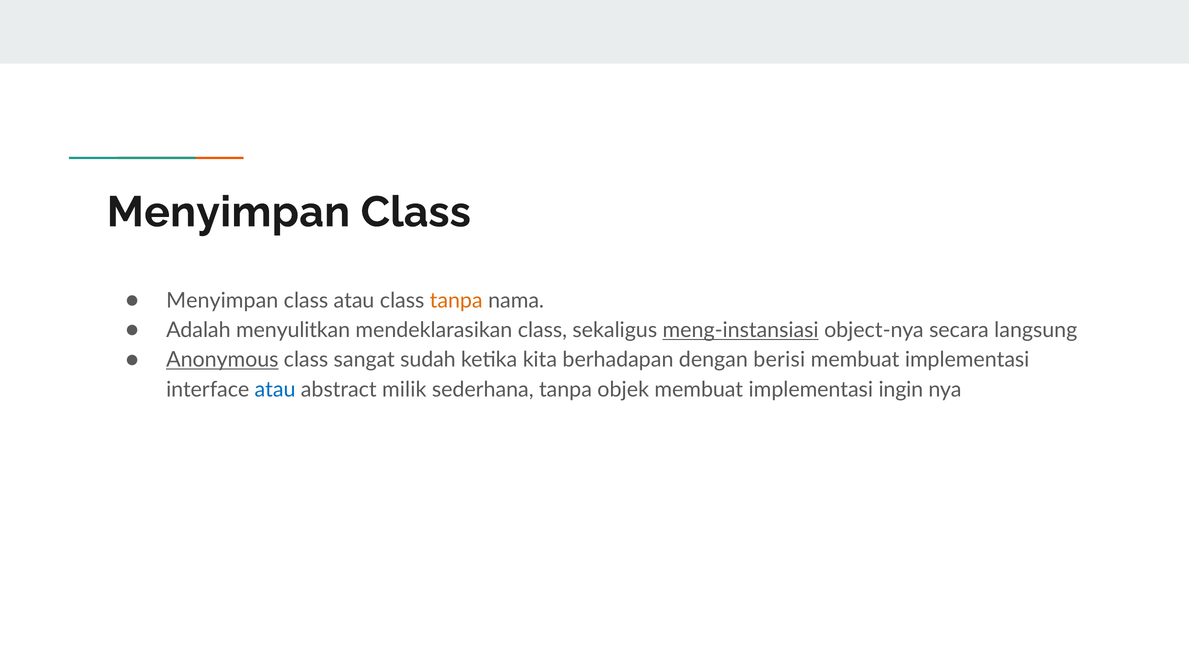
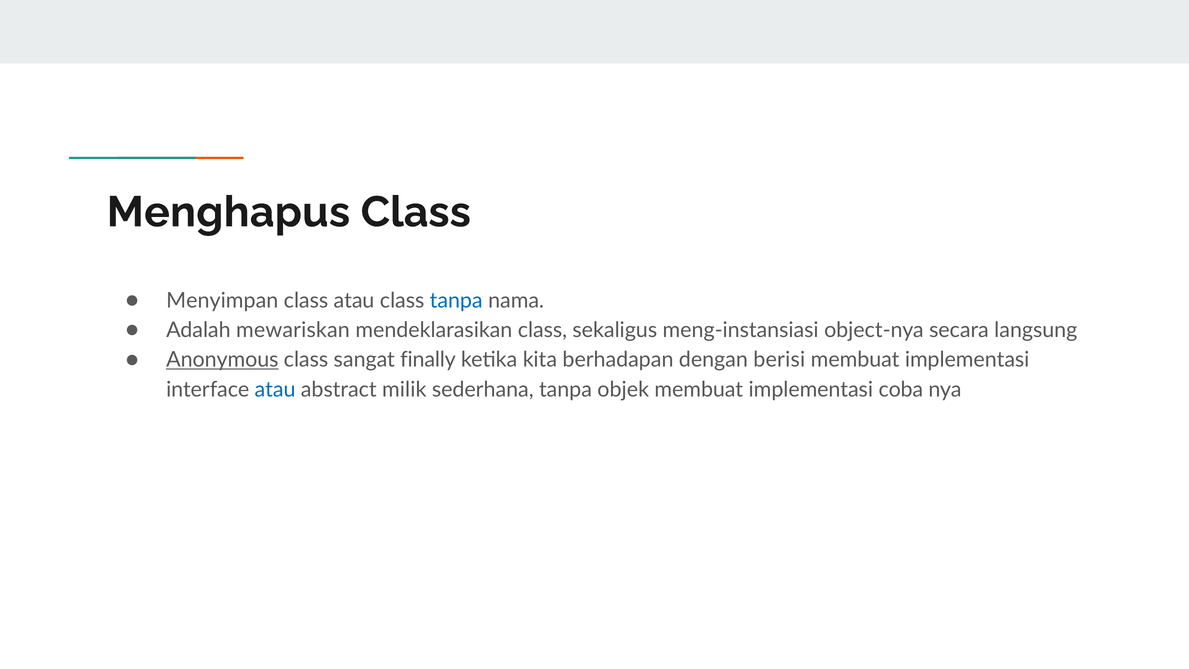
Menyimpan: Menyimpan -> Menghapus (228, 212)
tanpa colour: orange -> blue (456, 300)
menyulitkan: menyulitkan -> mewariskan (293, 330)
meng-instansiasi underline: present -> none (741, 330)
sudah: sudah -> finally (428, 360)
ingin: ingin -> coba (901, 389)
